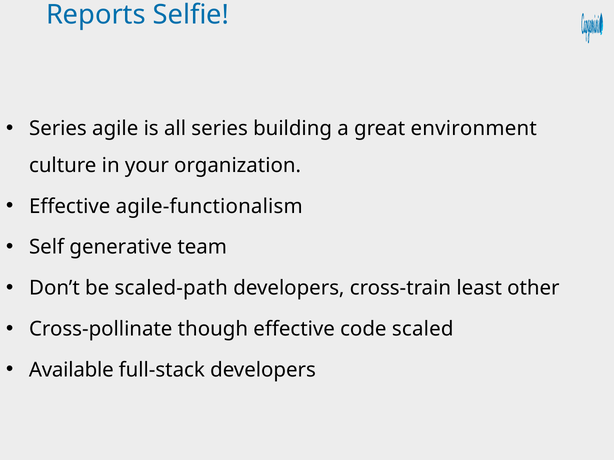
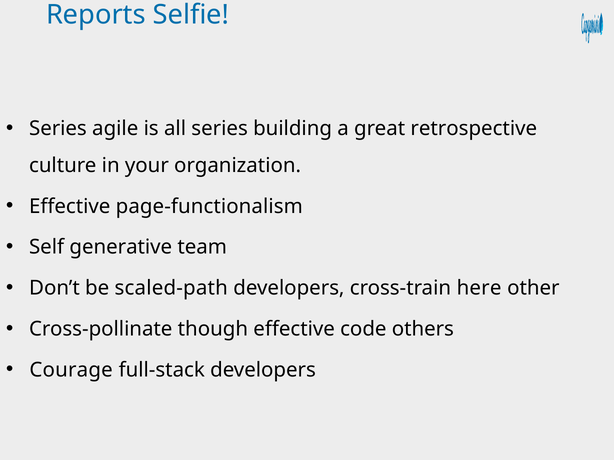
environment: environment -> retrospective (474, 129)
agile-functionalism: agile-functionalism -> page-functionalism (209, 206)
least: least -> here (479, 288)
scaled: scaled -> others (423, 329)
Available: Available -> Courage (71, 370)
